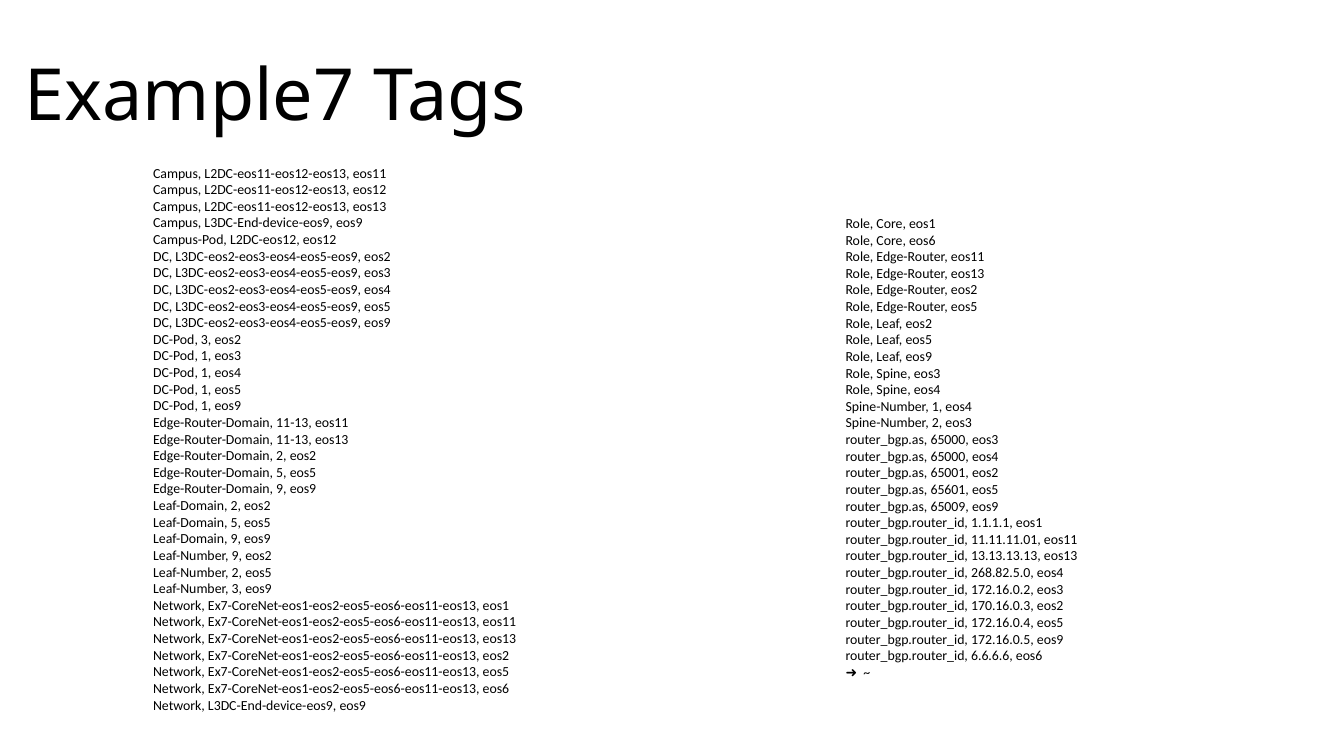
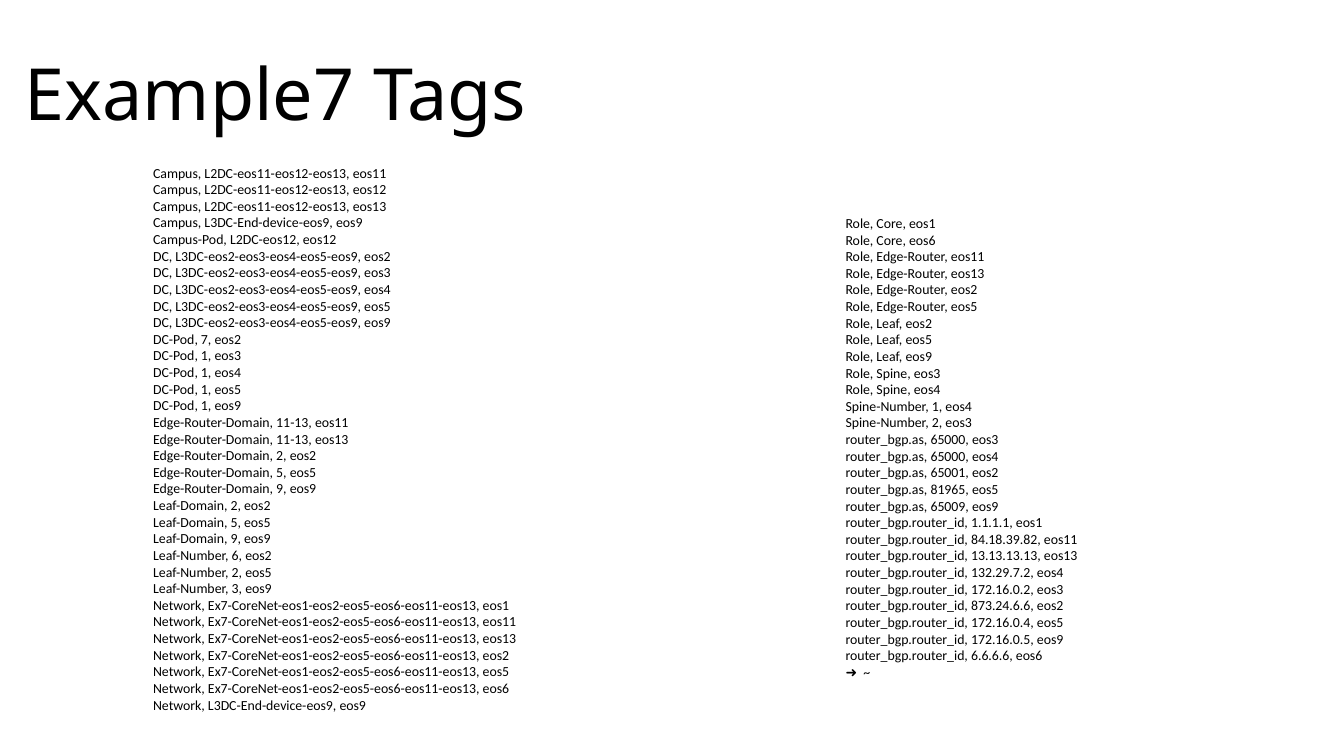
DC-Pod 3: 3 -> 7 (206, 340)
65601: 65601 -> 81965 (950, 490)
11.11.11.01: 11.11.11.01 -> 84.18.39.82 (1006, 540)
Leaf-Number 9: 9 -> 6 (237, 556)
268.82.5.0: 268.82.5.0 -> 132.29.7.2 (1002, 573)
170.16.0.3: 170.16.0.3 -> 873.24.6.6 (1002, 606)
